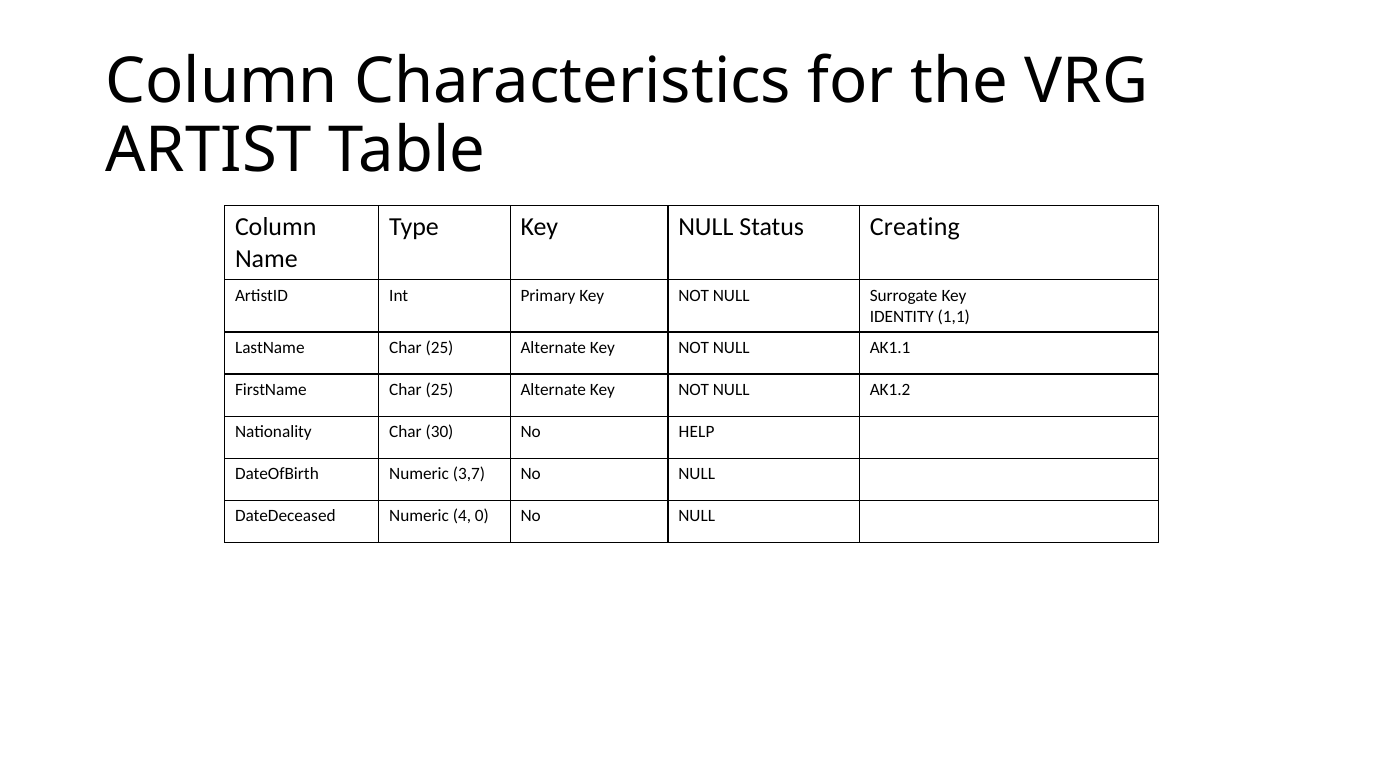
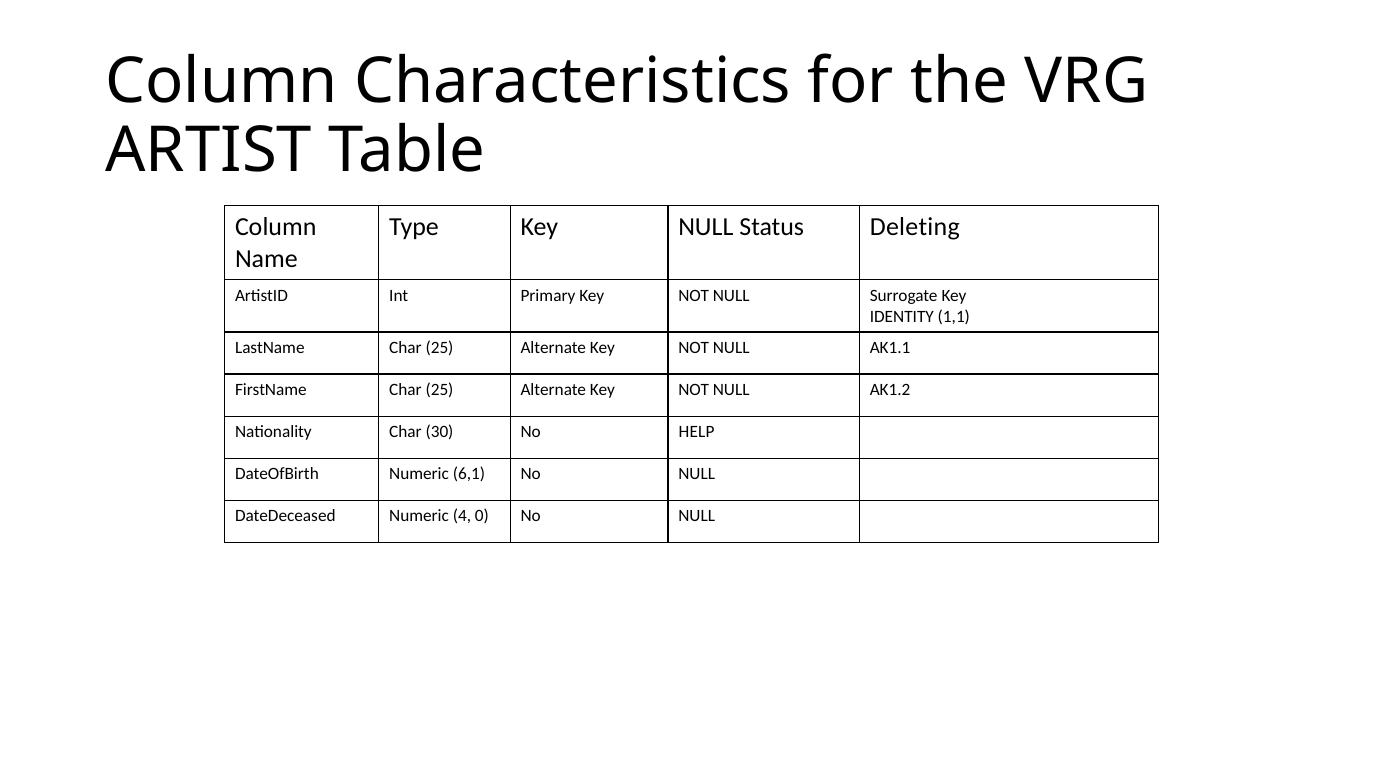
Creating: Creating -> Deleting (915, 227)
3,7: 3,7 -> 6,1 (469, 474)
